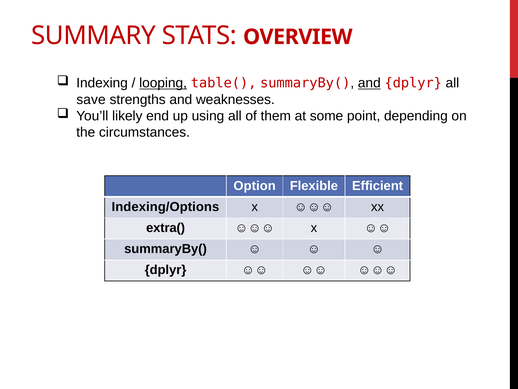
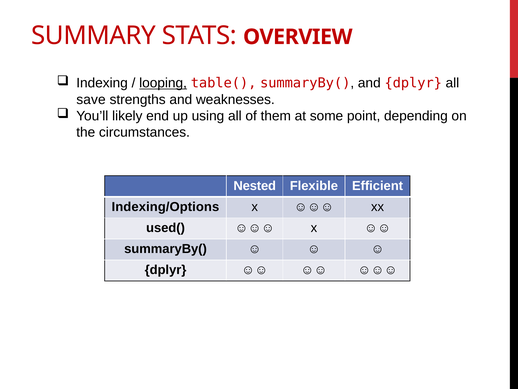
and underline: present -> none (369, 83)
Option: Option -> Nested (255, 186)
extra(: extra( -> used( (166, 228)
